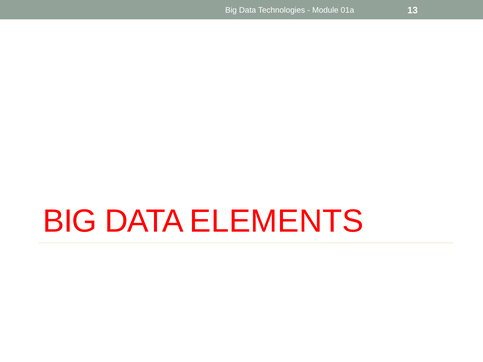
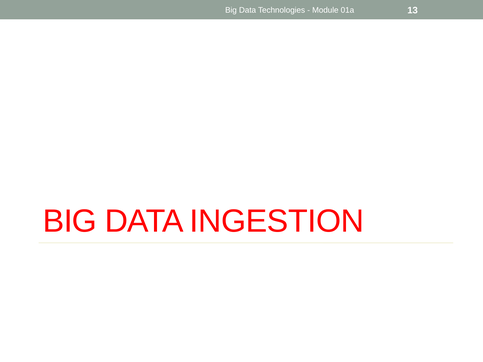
ELEMENTS: ELEMENTS -> INGESTION (277, 222)
